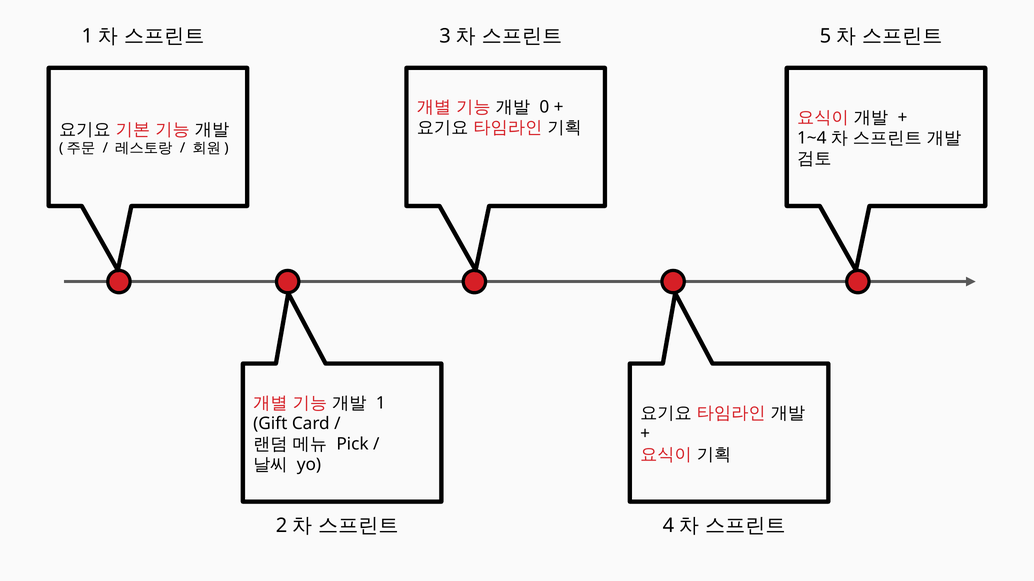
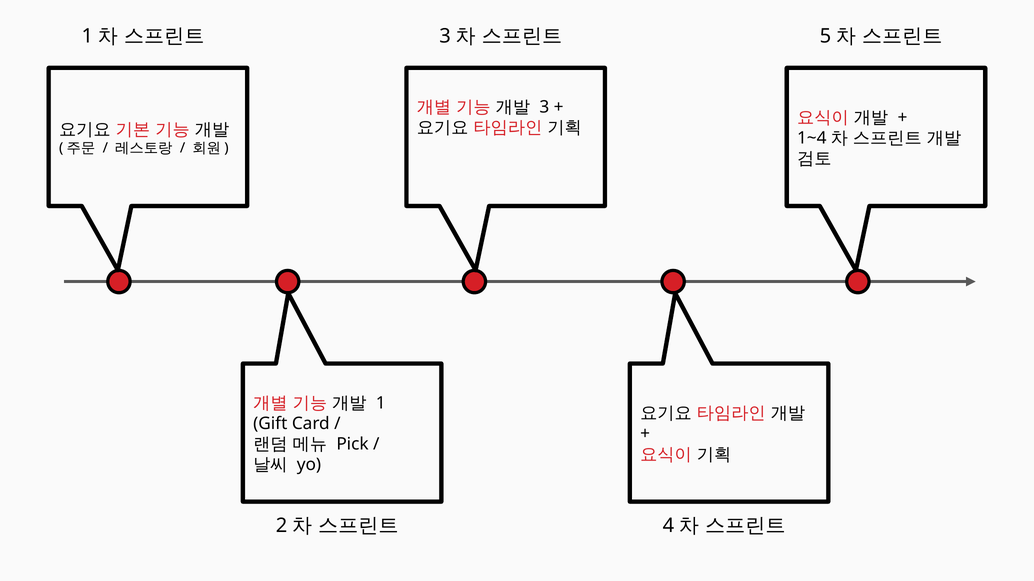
0: 0 -> 3 (544, 107)
